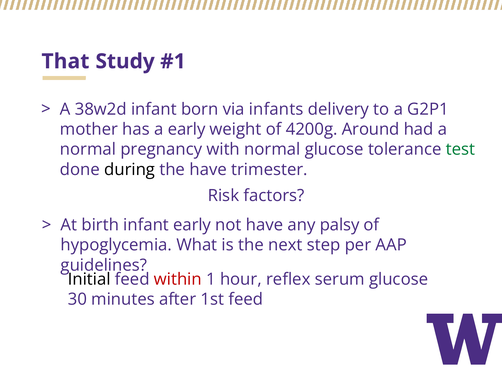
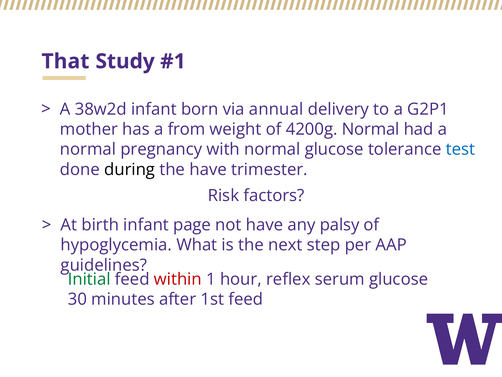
infants: infants -> annual (276, 109)
a early: early -> from (187, 129)
4200g Around: Around -> Normal (371, 129)
test colour: green -> blue (460, 149)
infant early: early -> page (192, 225)
Initial colour: black -> green (89, 279)
